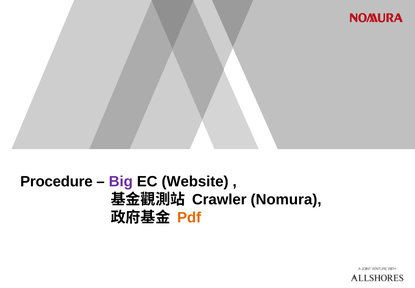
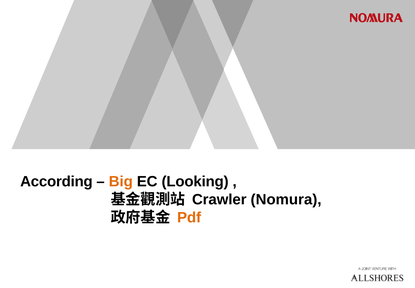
Procedure: Procedure -> According (56, 181)
Big colour: purple -> orange (121, 181)
Website: Website -> Looking (195, 181)
